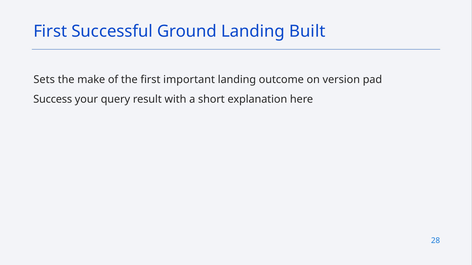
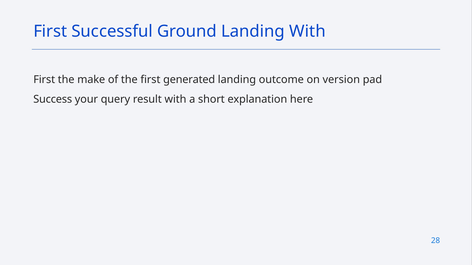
Landing Built: Built -> With (307, 32)
Sets: Sets -> First (44, 80)
important: important -> generated (189, 80)
